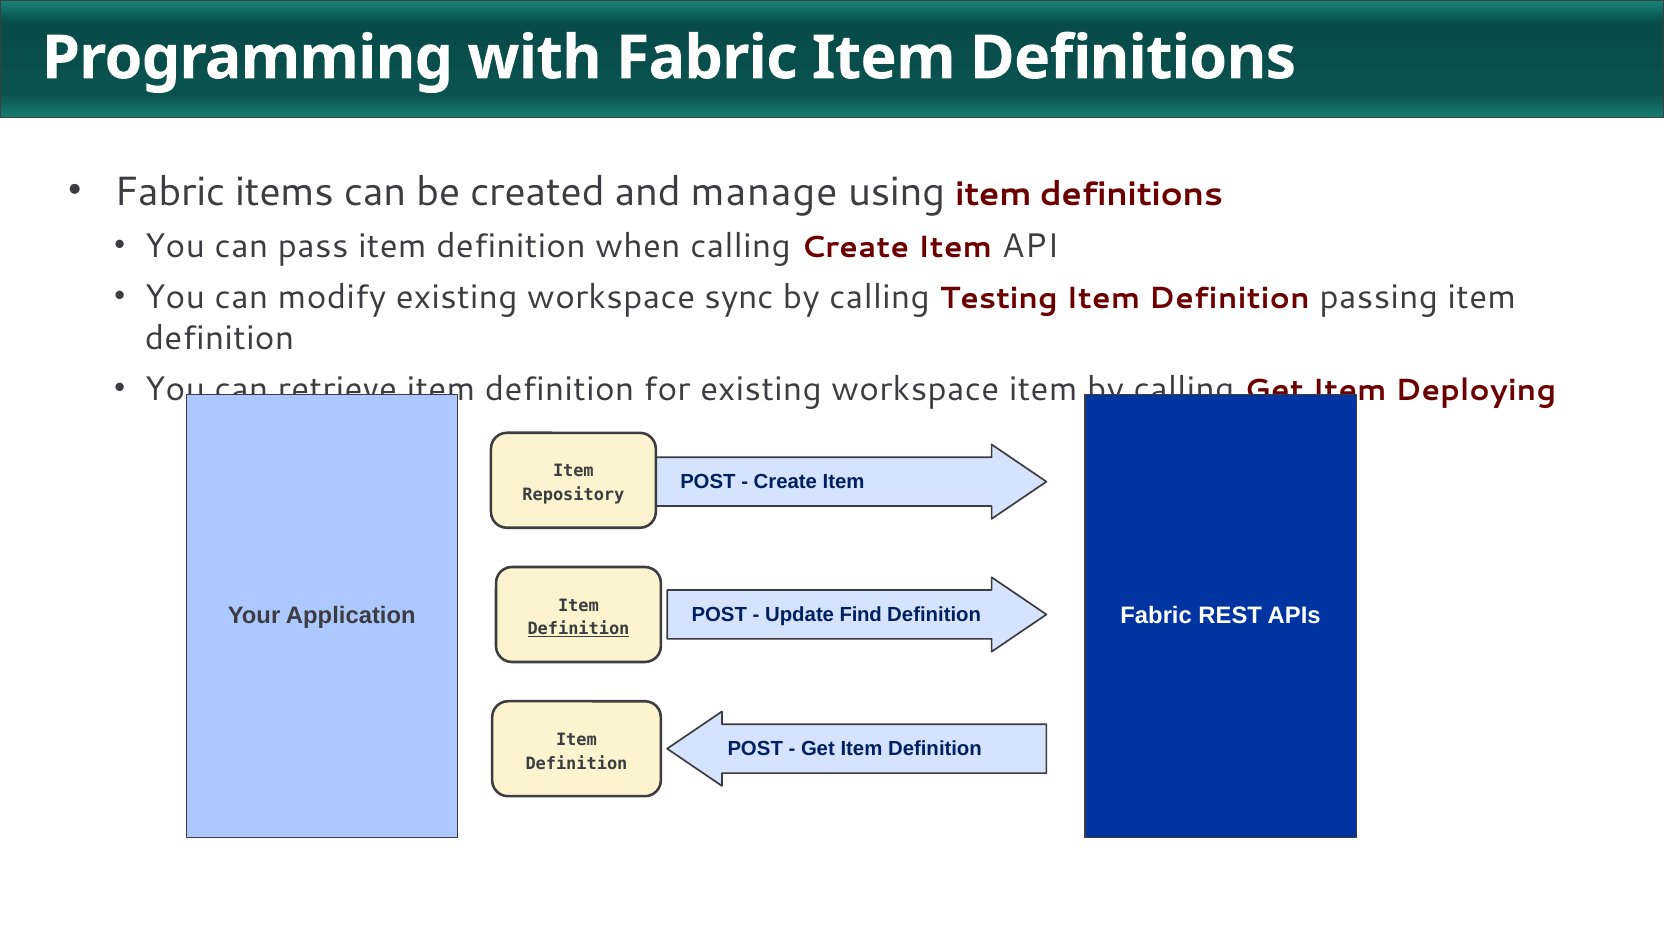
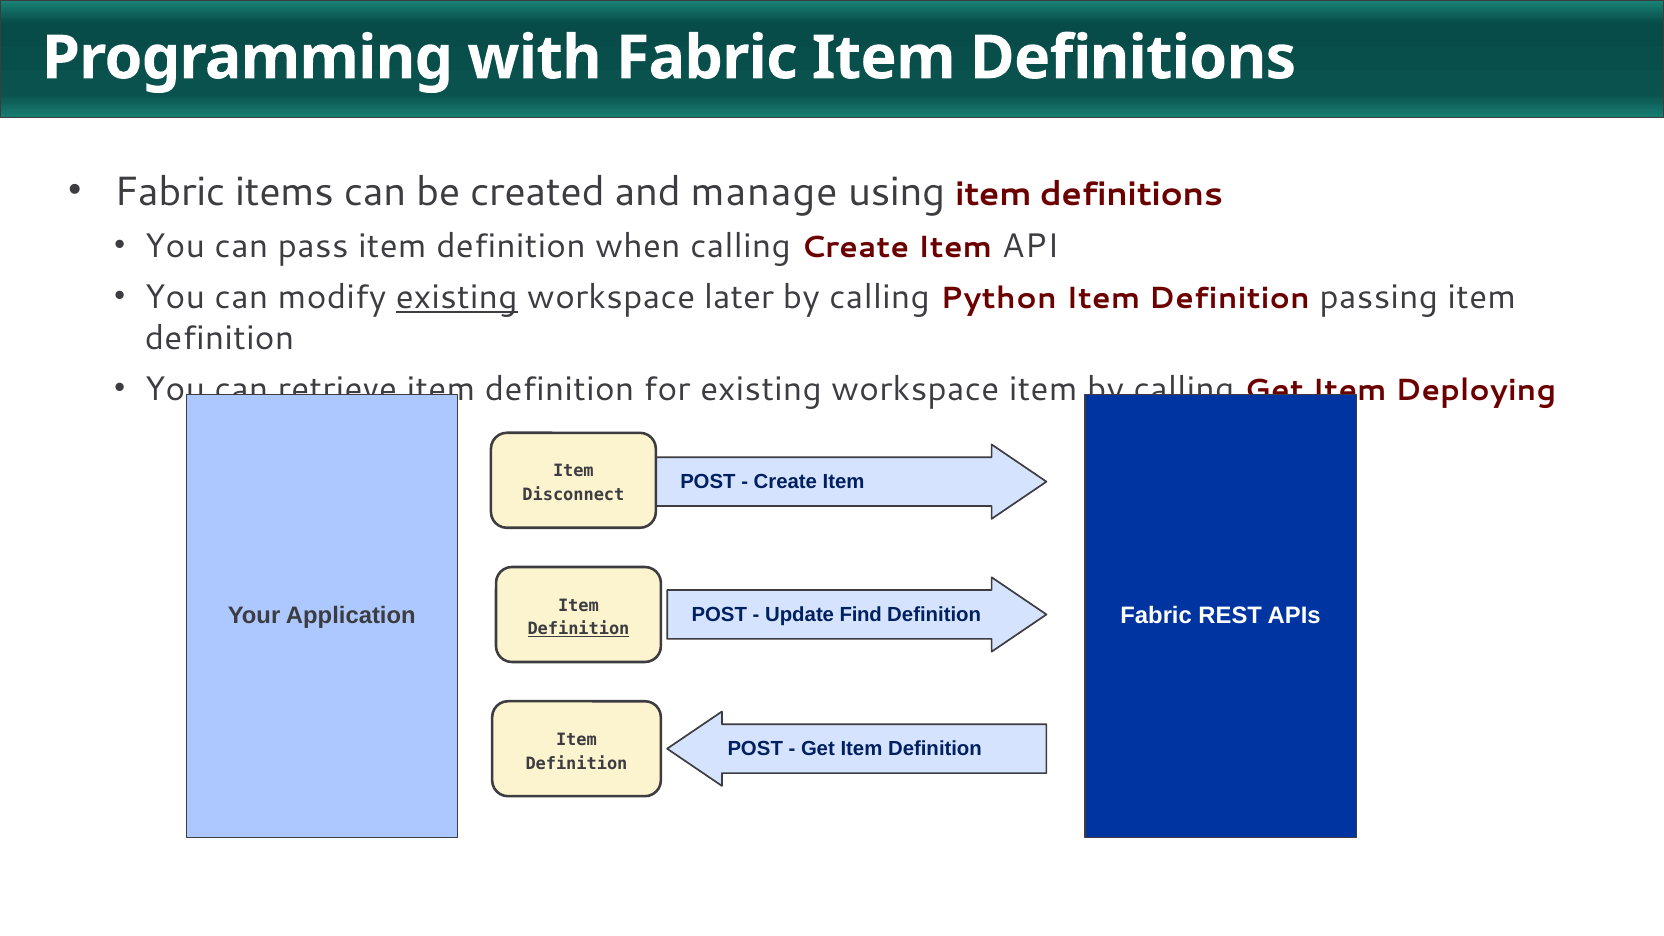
existing underline: none -> present (457, 297)
sync: sync -> later (739, 297)
Testing: Testing -> Python (999, 298)
Repository: Repository -> Disconnect (573, 495)
